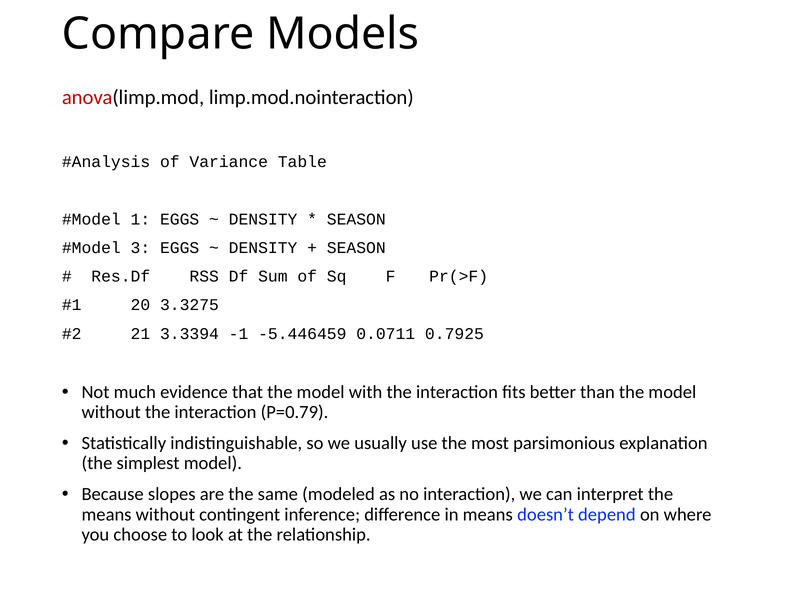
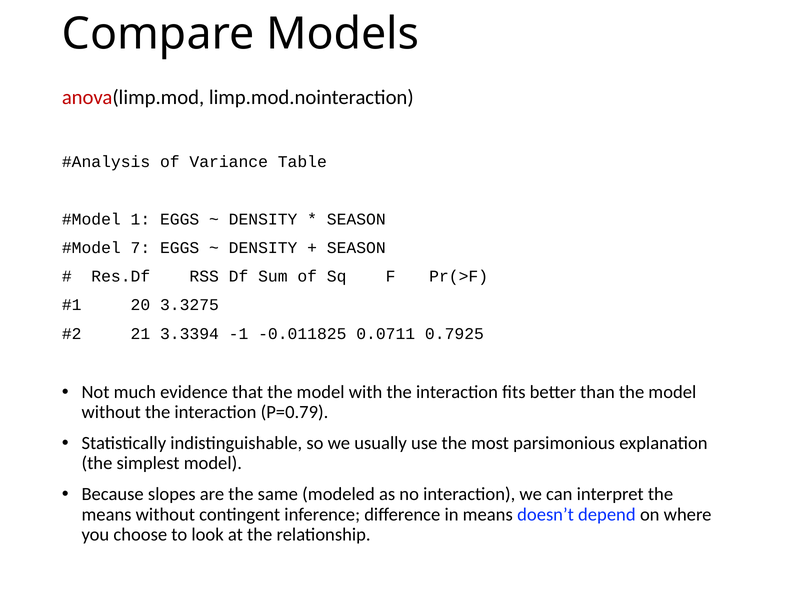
3: 3 -> 7 (140, 248)
-5.446459: -5.446459 -> -0.011825 (302, 333)
